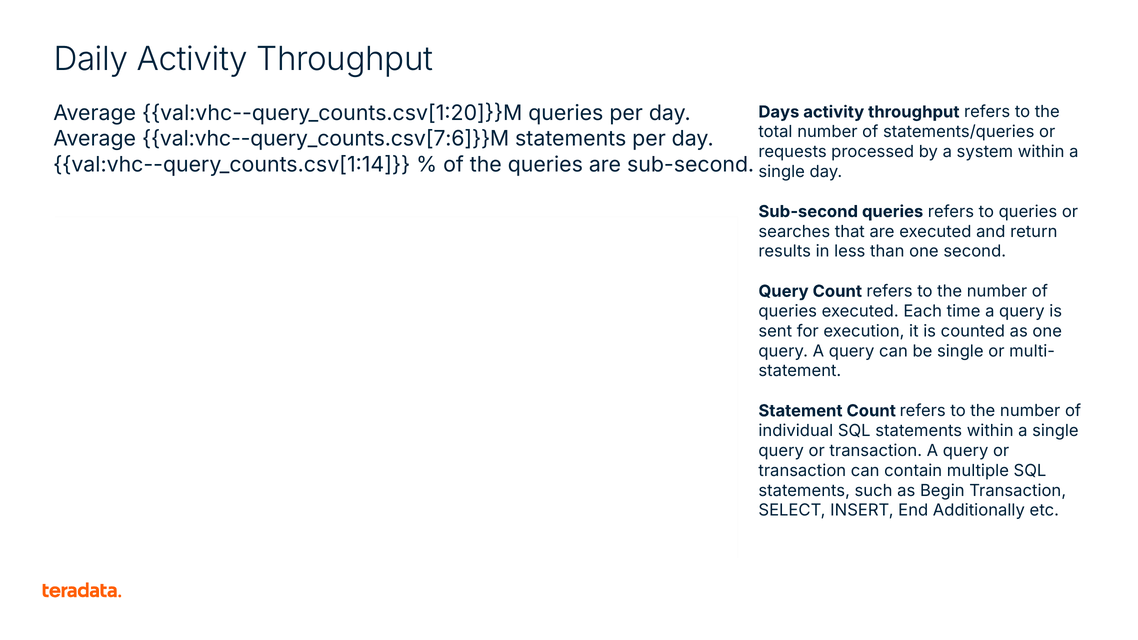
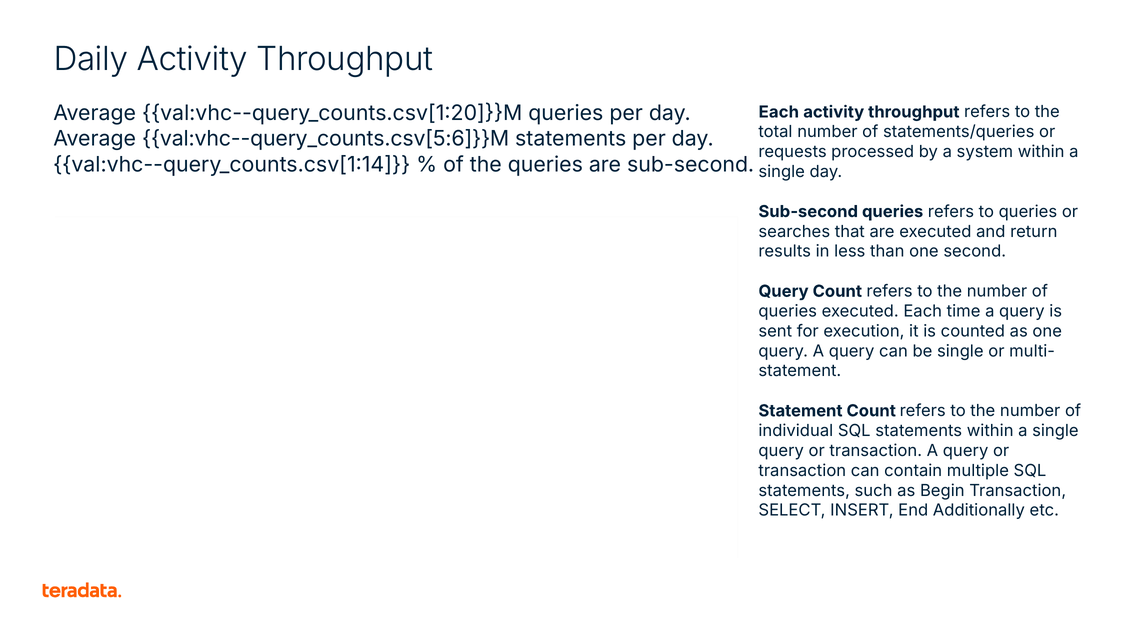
Days: Days -> Each (779, 112)
val:vhc--query_counts.csv[7:6]}}M: val:vhc--query_counts.csv[7:6]}}M -> val:vhc--query_counts.csv[5:6]}}M (326, 139)
